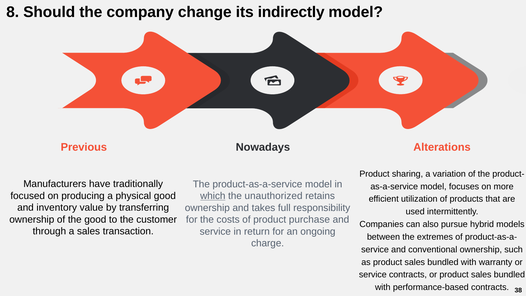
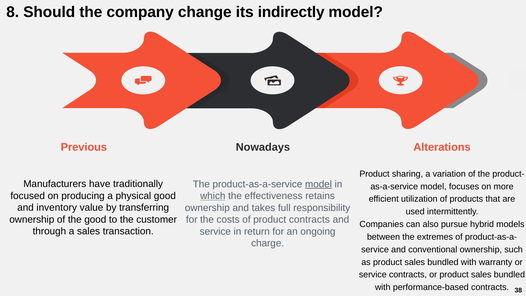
model underline: none -> present (318, 184)
unauthorized: unauthorized -> effectiveness (274, 196)
product purchase: purchase -> contracts (309, 220)
